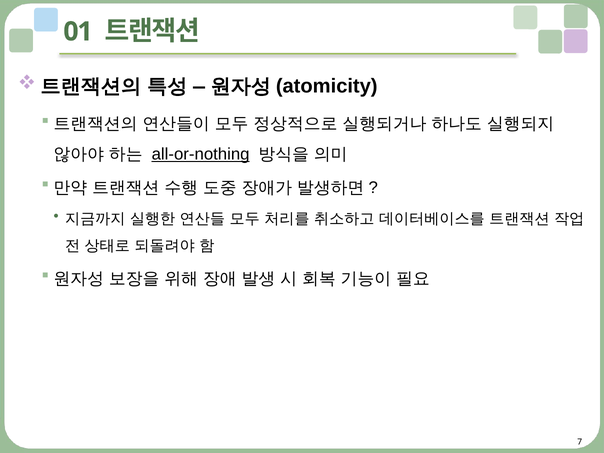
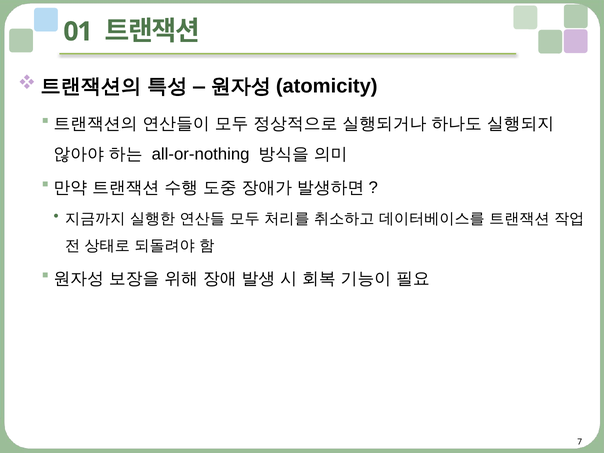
all-or-nothing underline: present -> none (201, 154)
